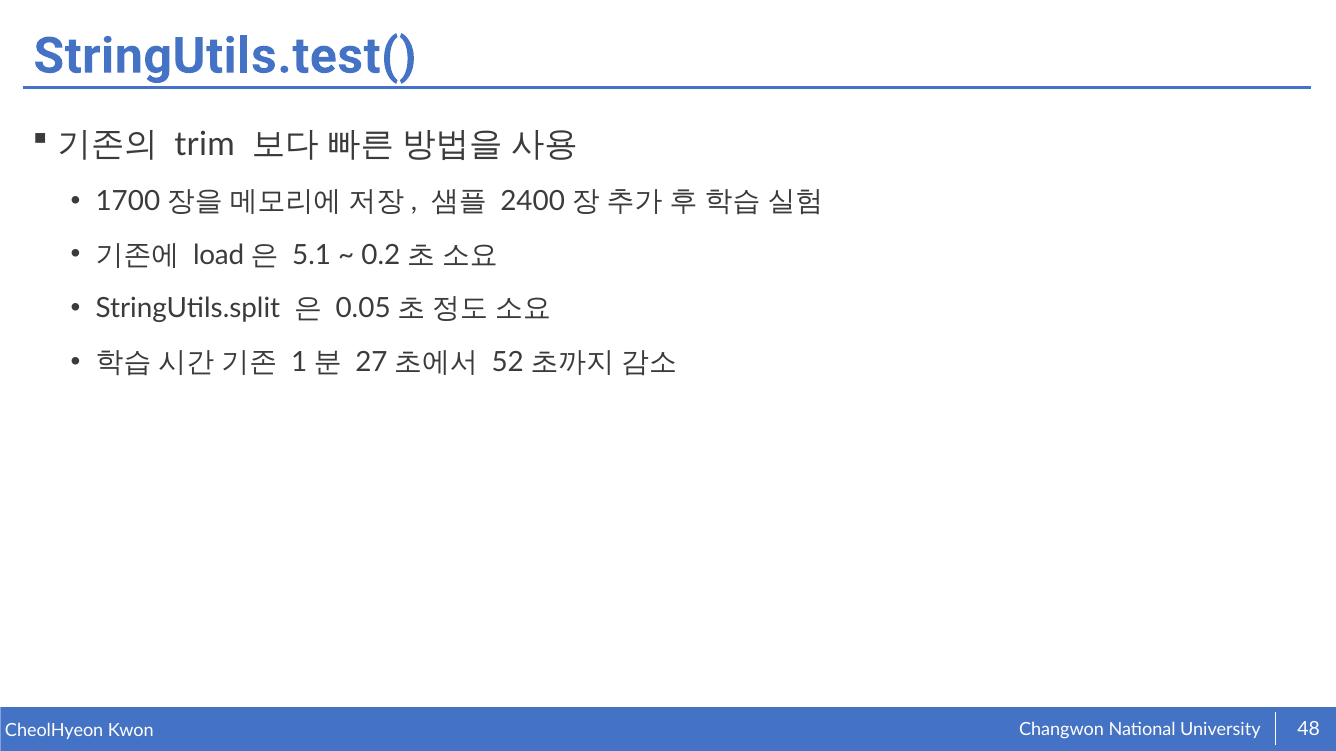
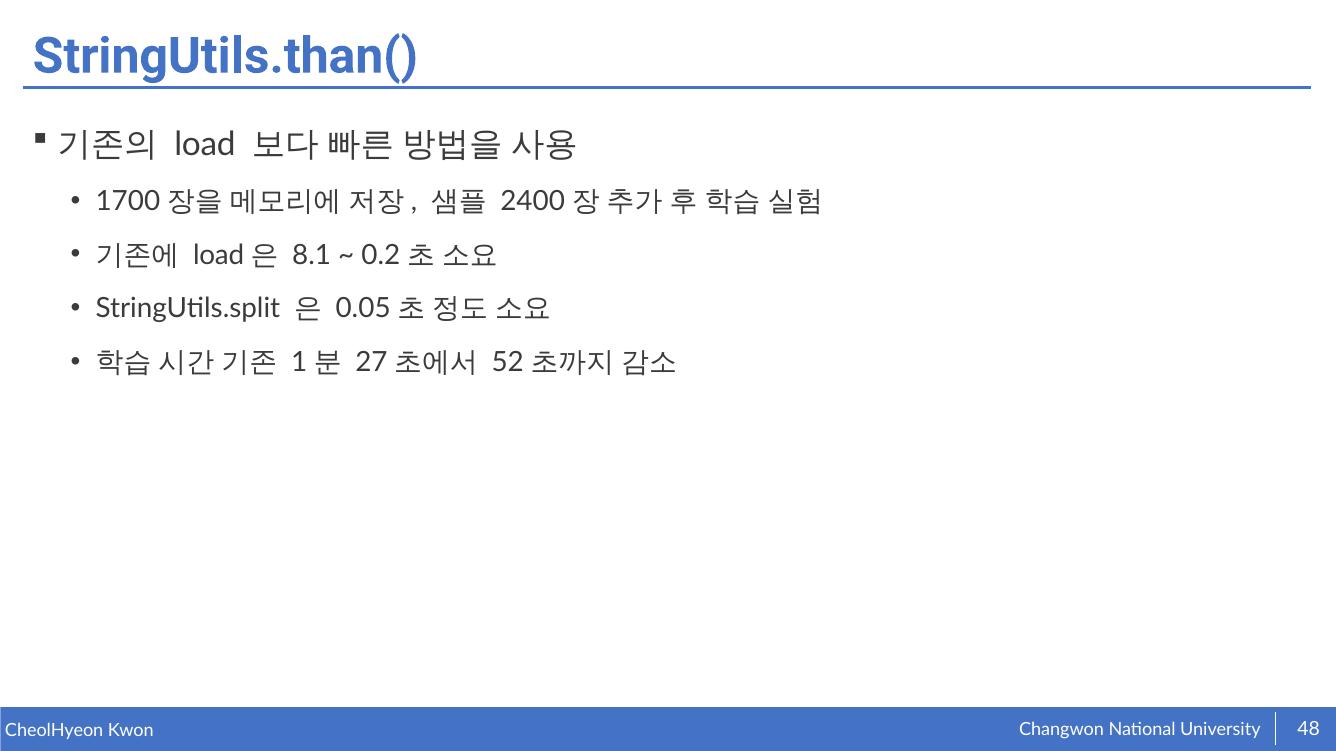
StringUtils.test(: StringUtils.test( -> StringUtils.than( (225, 56)
trim: trim -> load (205, 145)
5.1: 5.1 -> 8.1 (312, 255)
